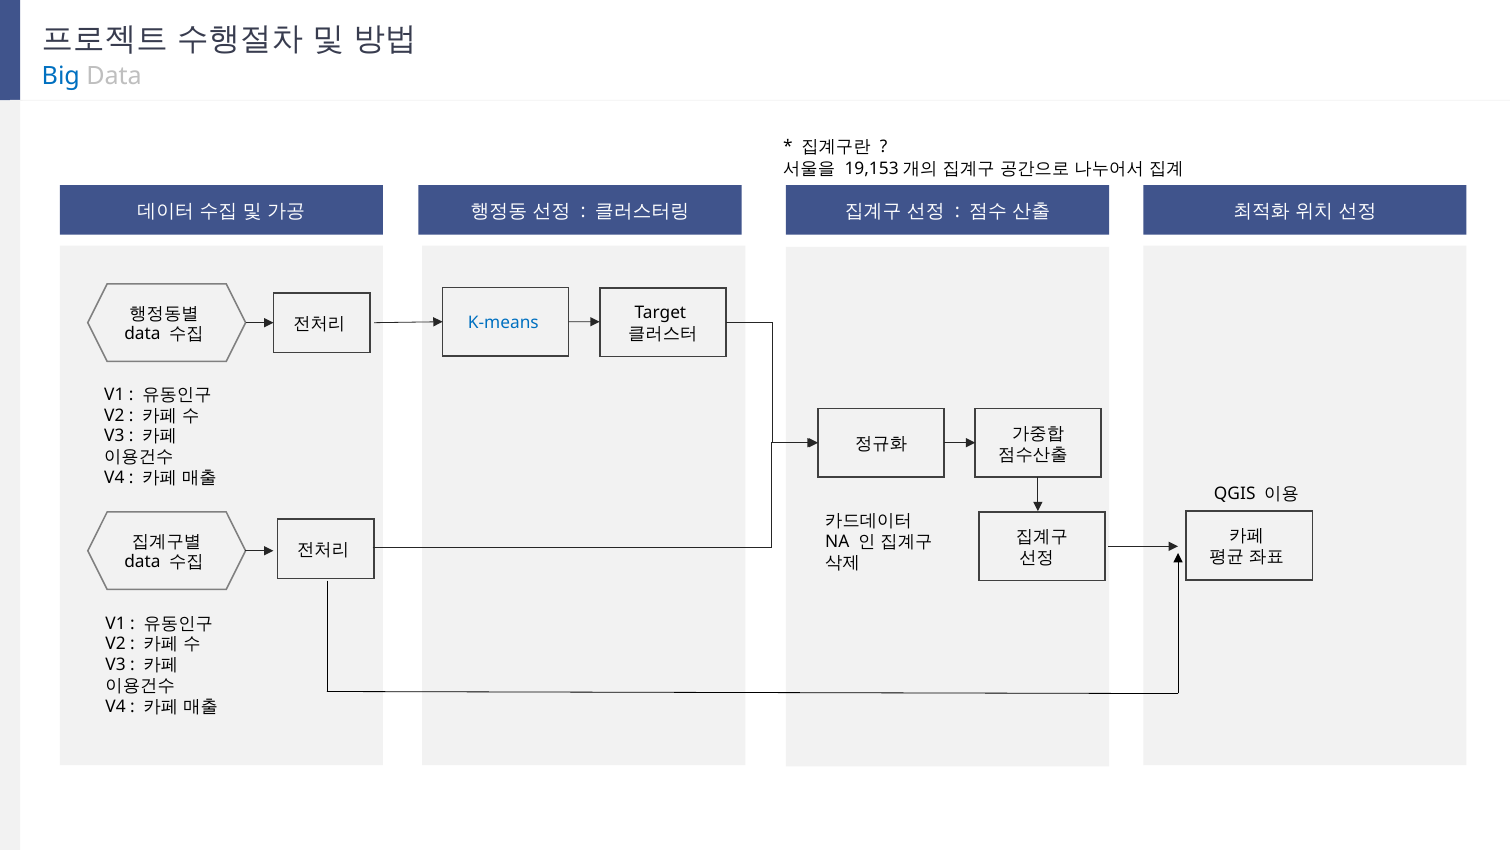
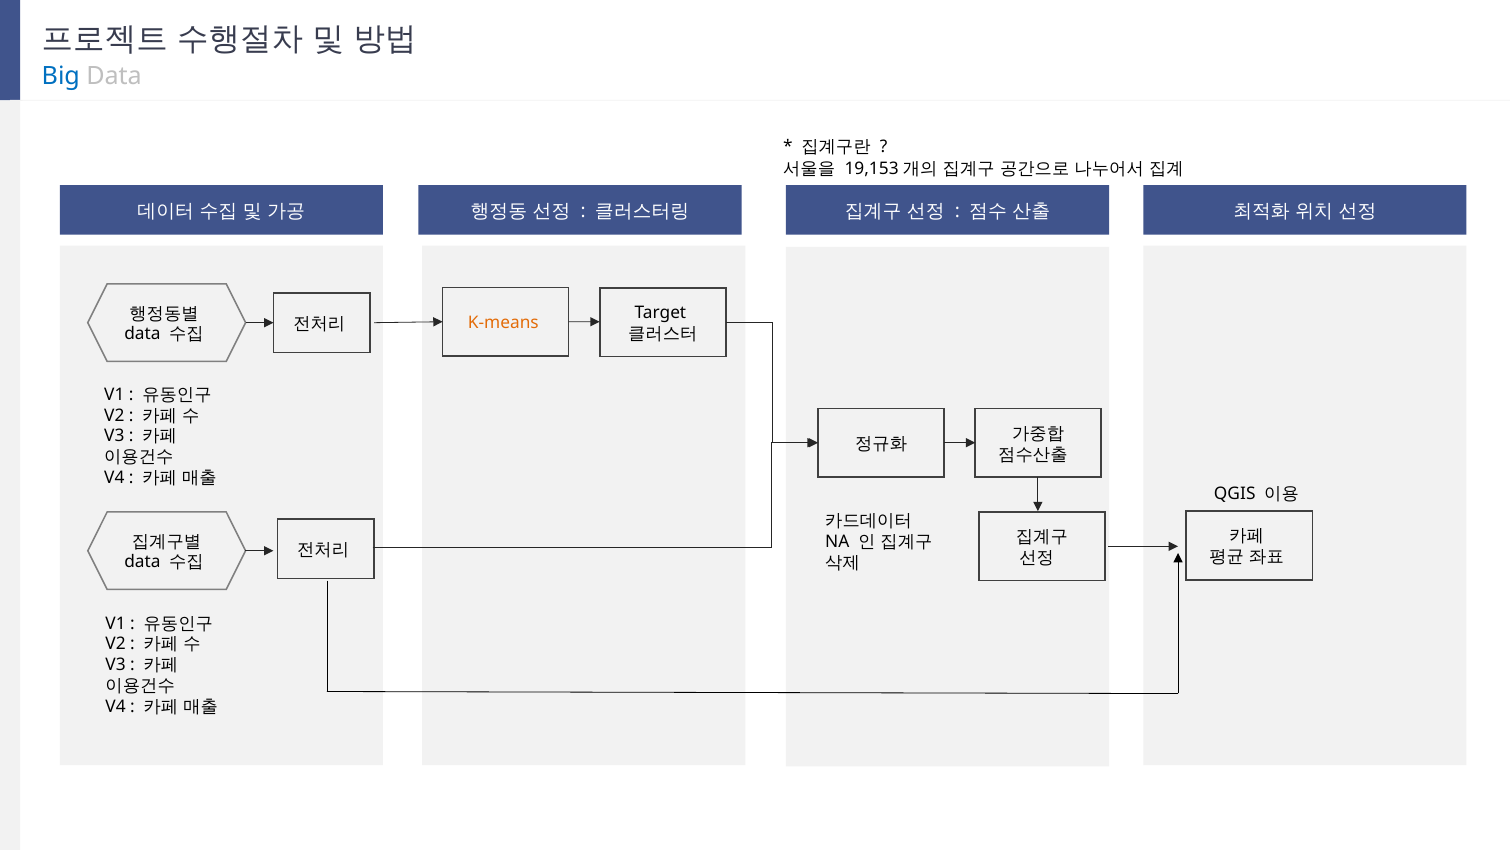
K-means colour: blue -> orange (503, 323)
